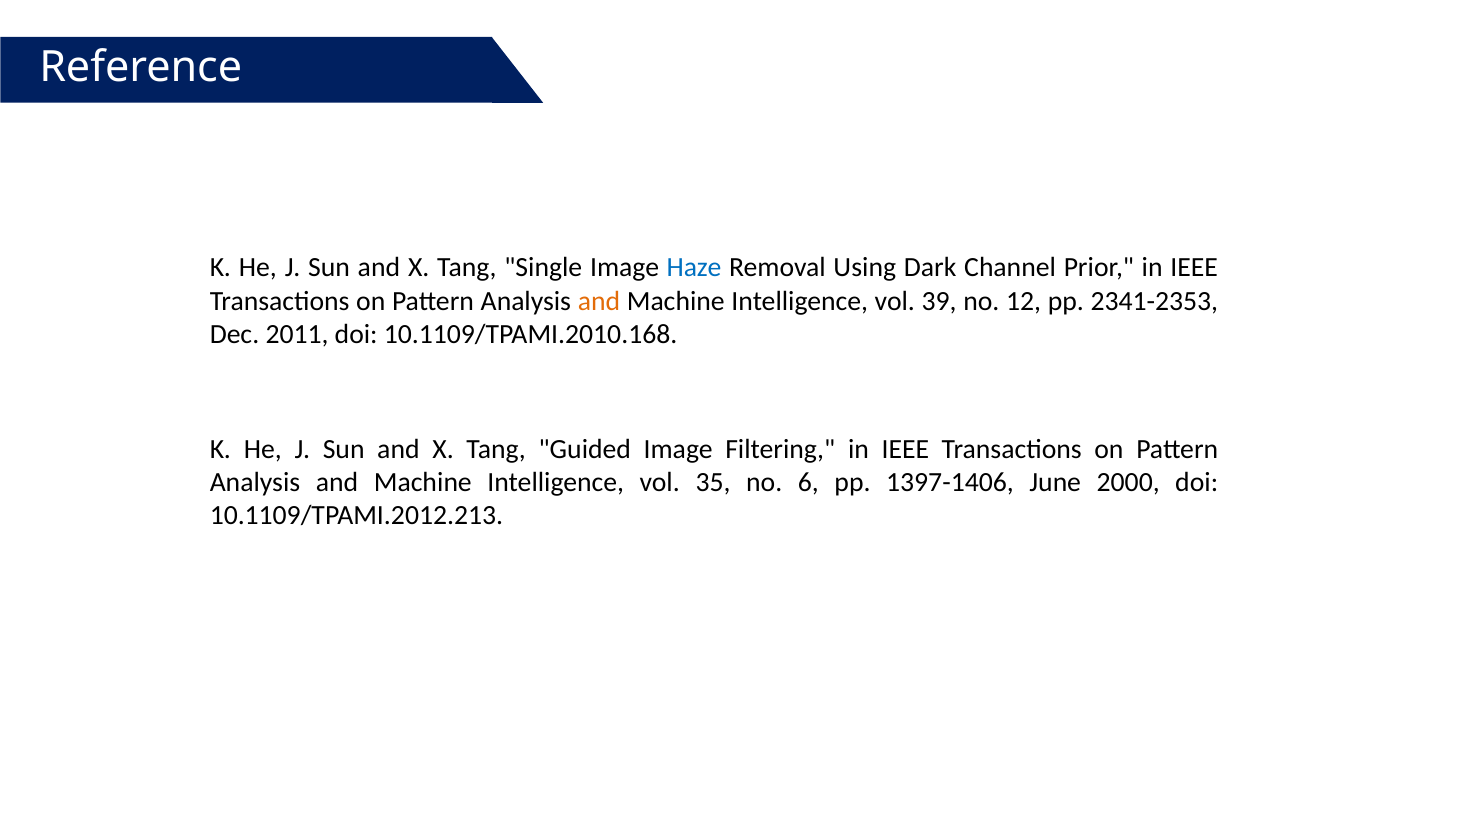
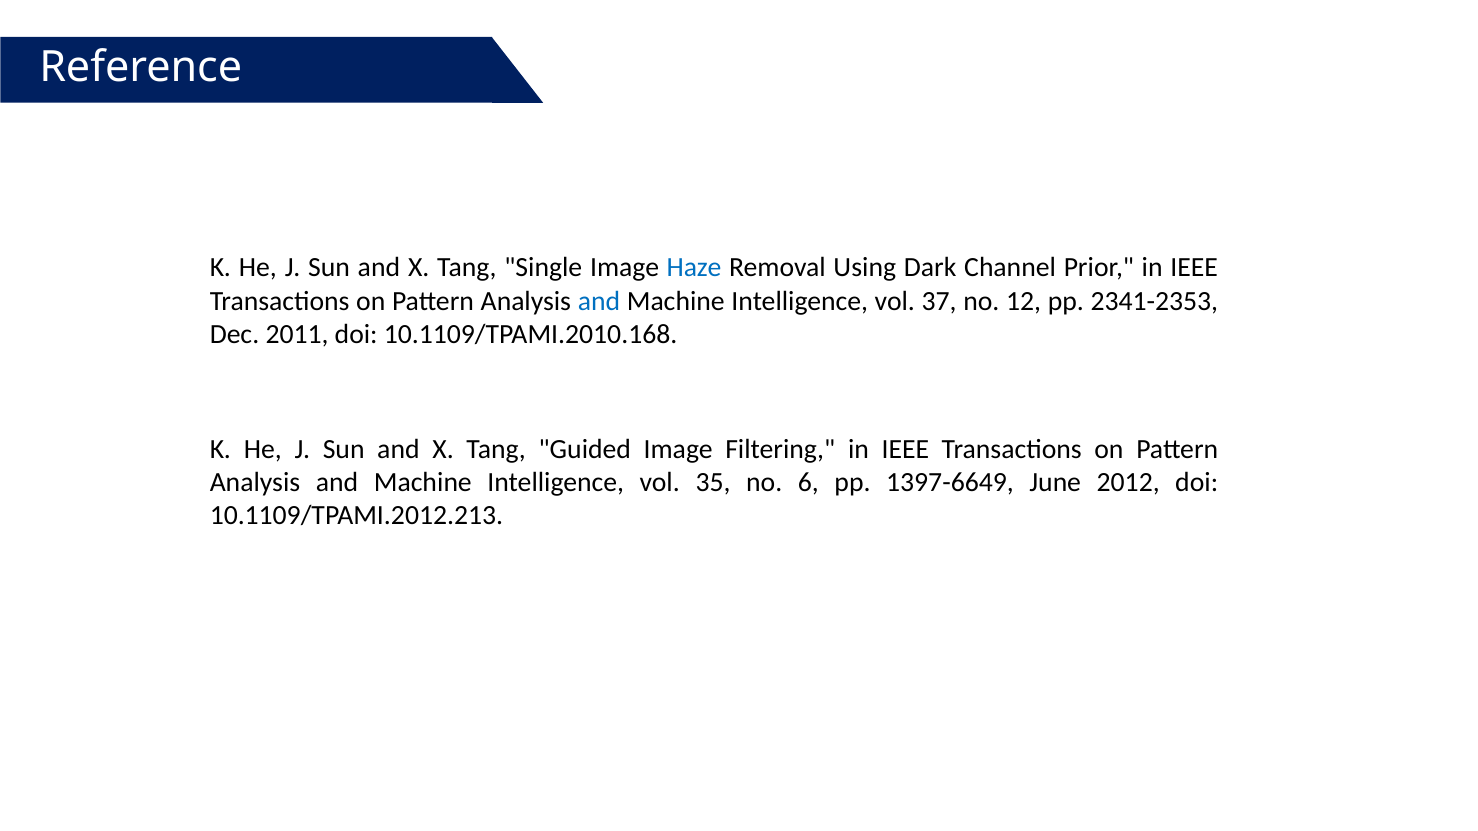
and colour: orange -> blue (599, 301)
39: 39 -> 37 (939, 301)
1397-1406: 1397-1406 -> 1397-6649 (950, 483)
2000: 2000 -> 2012 (1128, 483)
